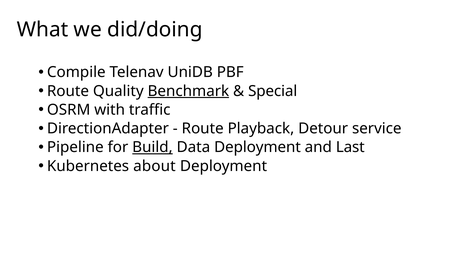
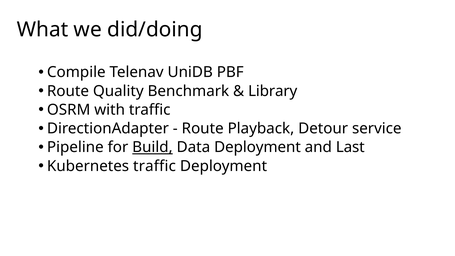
Benchmark underline: present -> none (188, 91)
Special: Special -> Library (273, 91)
Kubernetes about: about -> traffic (154, 166)
